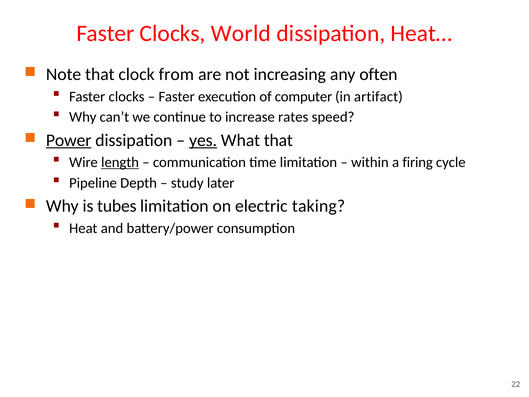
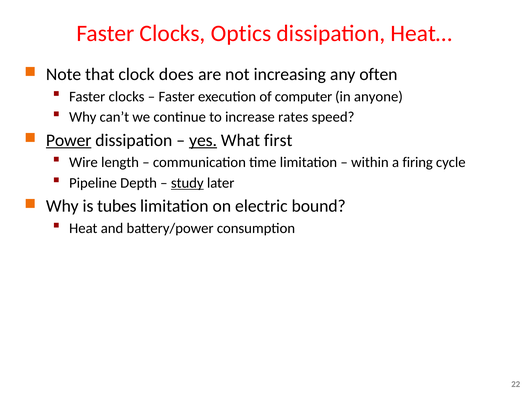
World: World -> Optics (241, 33)
from: from -> does (176, 74)
artifact: artifact -> anyone (378, 96)
What that: that -> first (278, 140)
length underline: present -> none (120, 162)
study underline: none -> present (187, 183)
taking: taking -> bound (319, 206)
